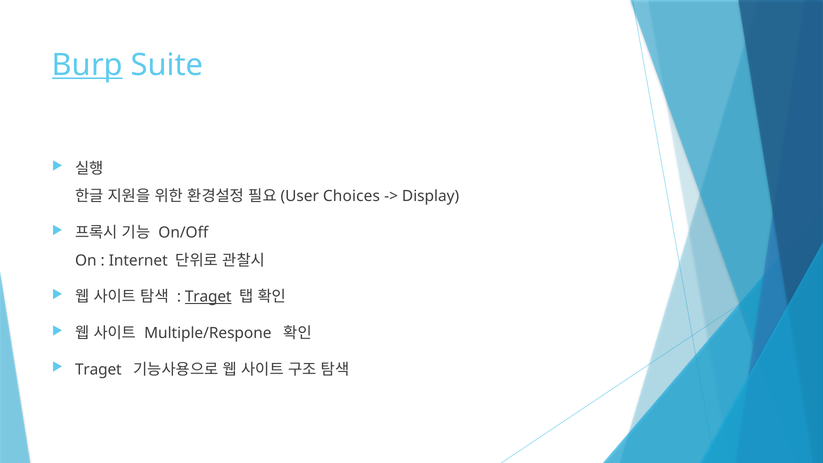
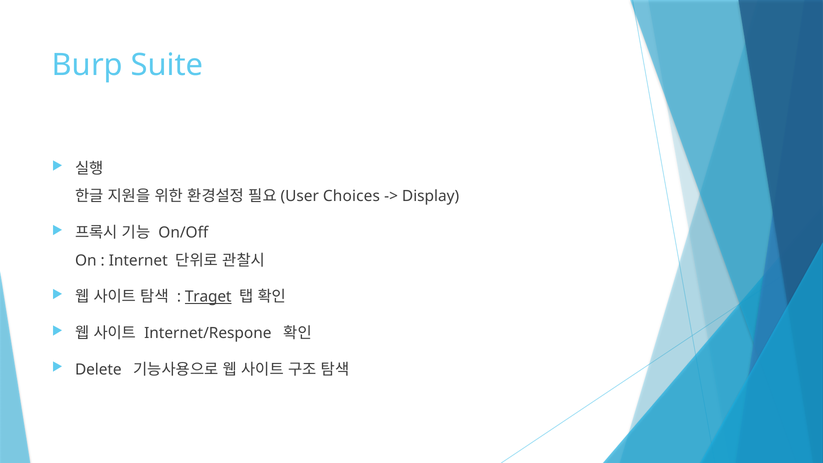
Burp underline: present -> none (87, 65)
Multiple/Respone: Multiple/Respone -> Internet/Respone (208, 333)
Traget: Traget -> Delete (98, 370)
